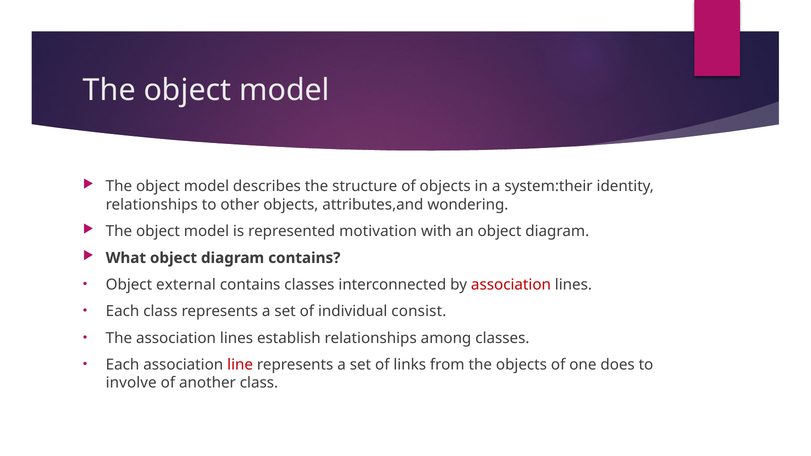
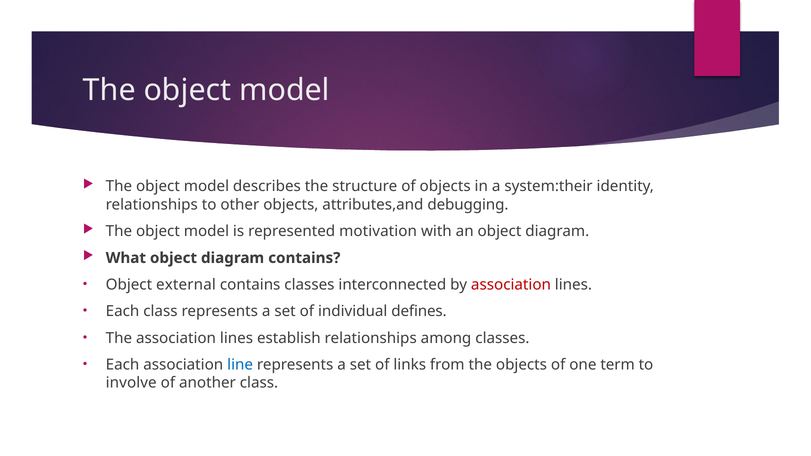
wondering: wondering -> debugging (468, 205)
consist: consist -> defines (419, 311)
line colour: red -> blue (240, 365)
does: does -> term (618, 365)
